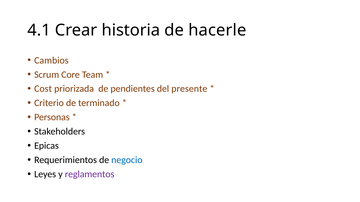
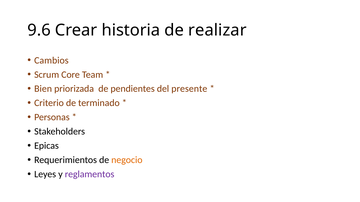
4.1: 4.1 -> 9.6 (39, 30)
hacerle: hacerle -> realizar (217, 30)
Cost: Cost -> Bien (43, 89)
negocio colour: blue -> orange (127, 160)
